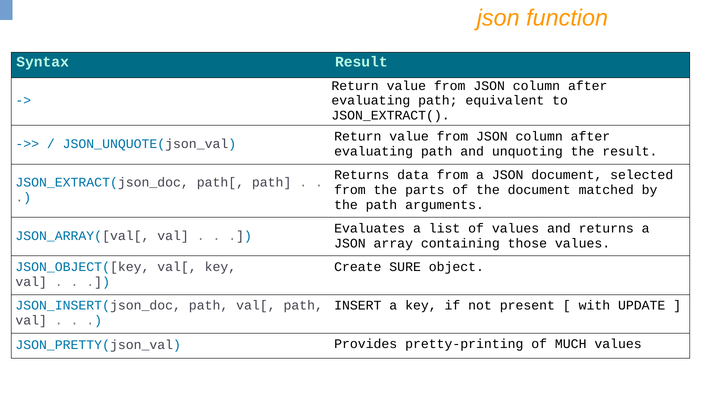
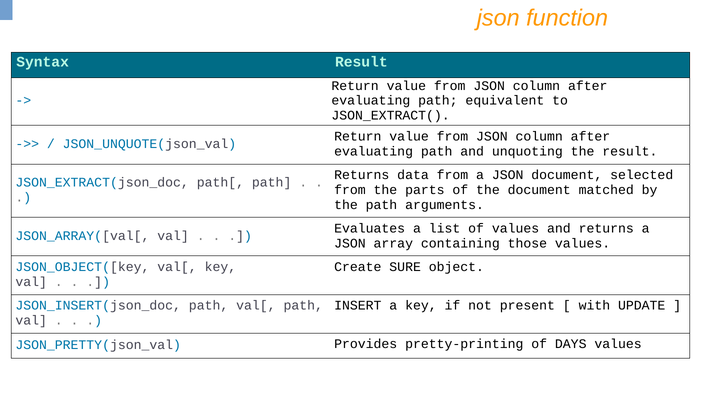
MUCH: MUCH -> DAYS (571, 344)
